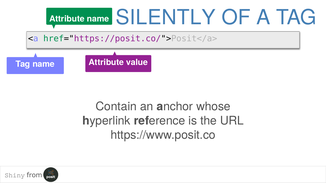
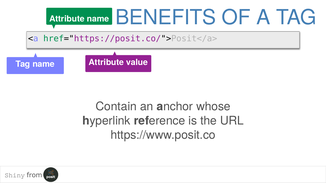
SILENTLY: SILENTLY -> BENEFITS (166, 18)
